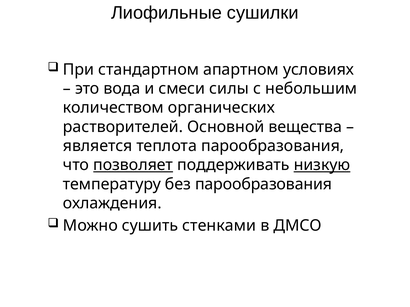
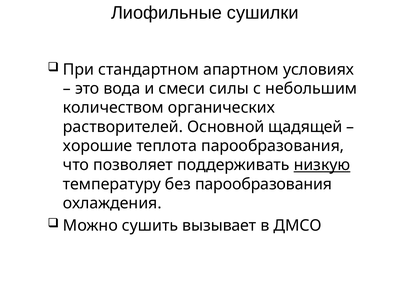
вещества: вещества -> щадящей (305, 127)
является: является -> хорошие (98, 146)
позволяет underline: present -> none (133, 165)
стенками: стенками -> вызывает (219, 226)
